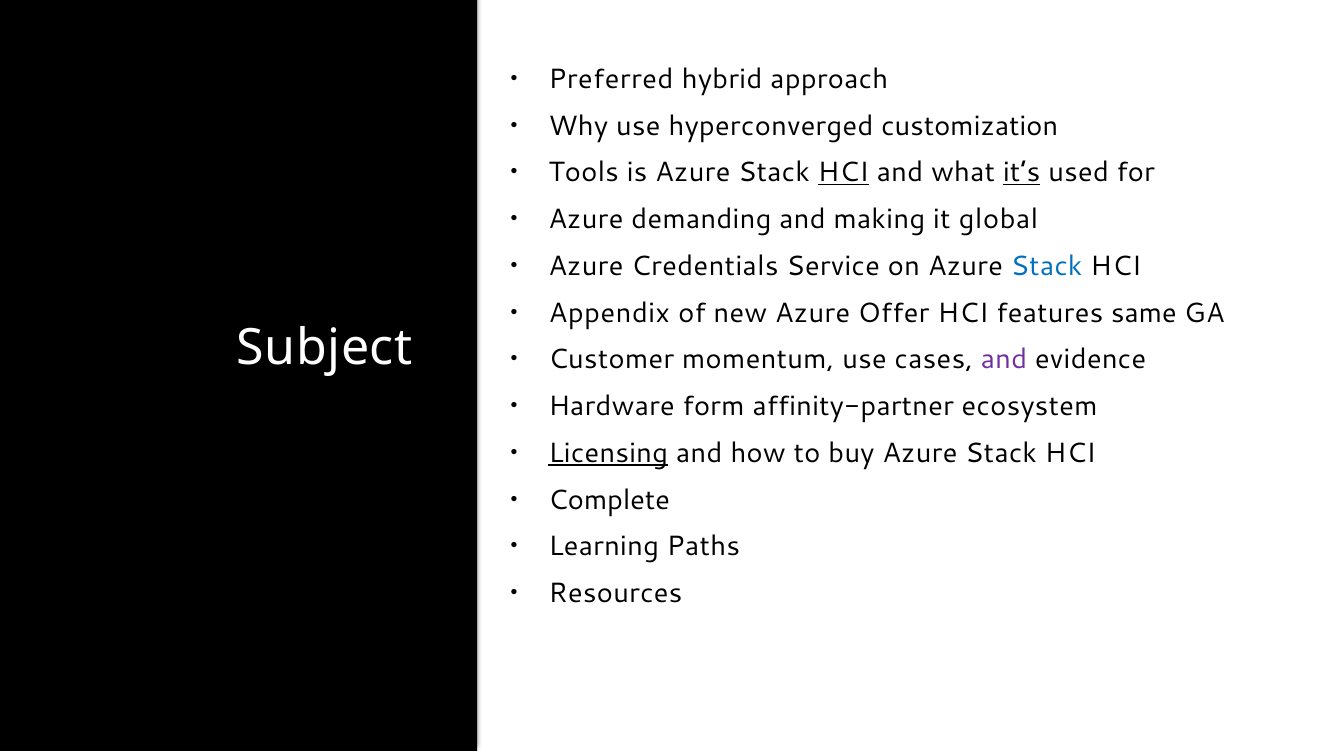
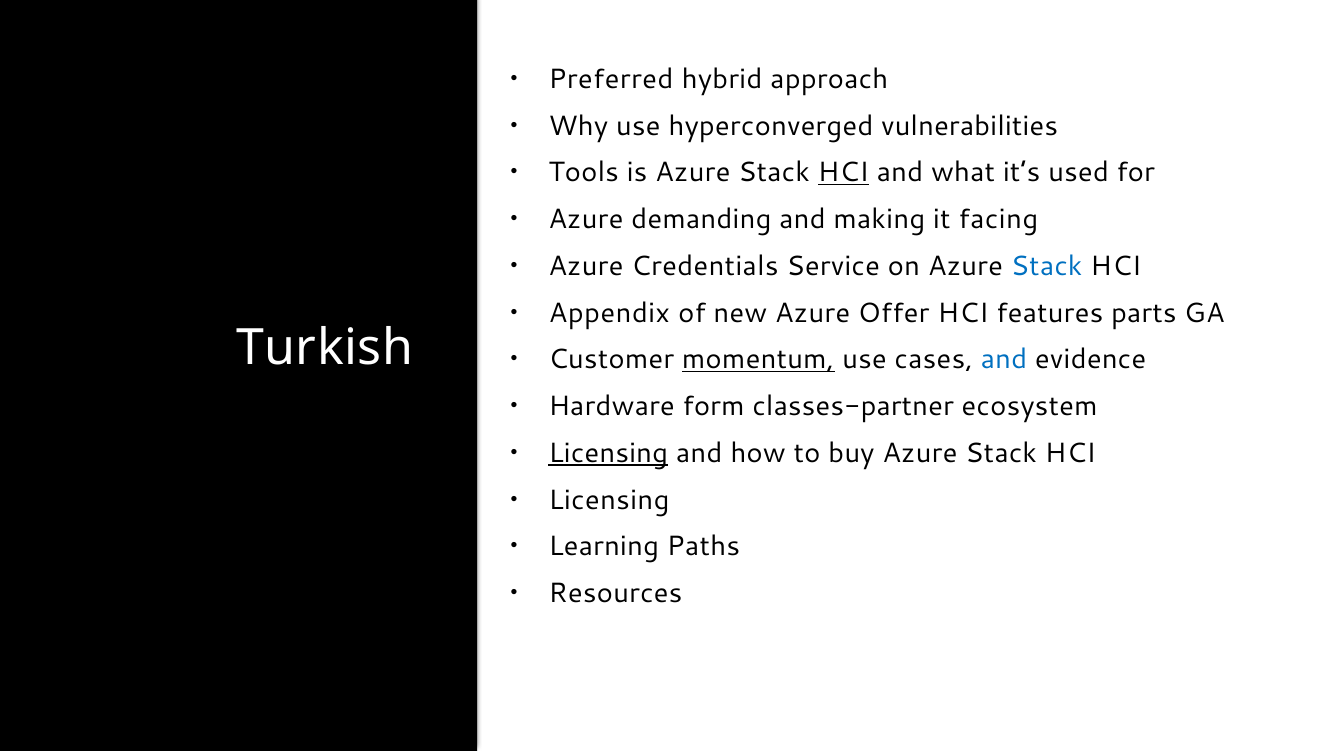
customization: customization -> vulnerabilities (970, 126)
it’s underline: present -> none (1022, 173)
global: global -> facing (999, 220)
same: same -> parts (1144, 313)
Subject: Subject -> Turkish (325, 348)
momentum underline: none -> present (758, 360)
and colour: purple -> blue (1004, 360)
affinity-partner: affinity-partner -> classes-partner (853, 407)
Complete: Complete -> Licensing (609, 500)
